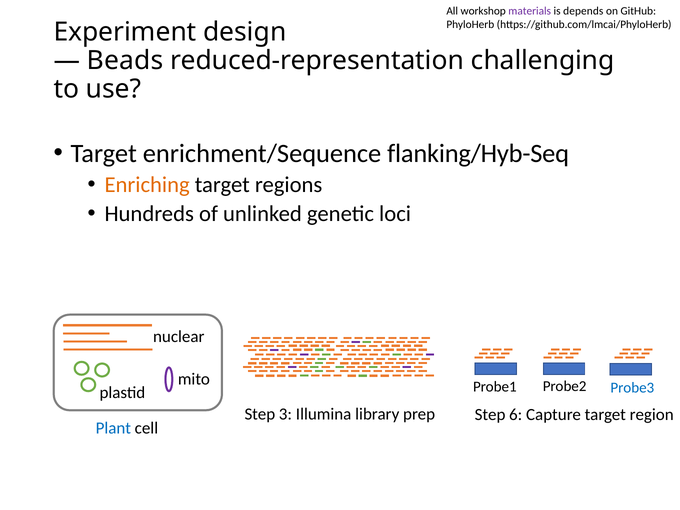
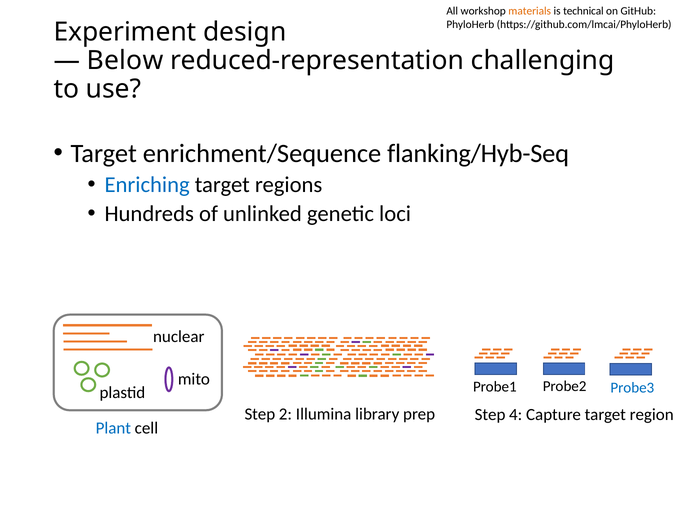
materials colour: purple -> orange (530, 11)
depends: depends -> technical (583, 11)
Beads: Beads -> Below (125, 60)
Enriching colour: orange -> blue (147, 185)
3: 3 -> 2 (285, 414)
6: 6 -> 4 (516, 414)
